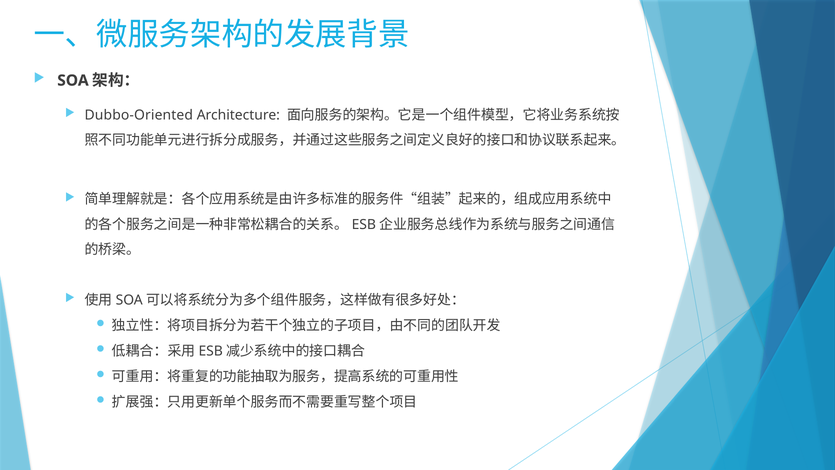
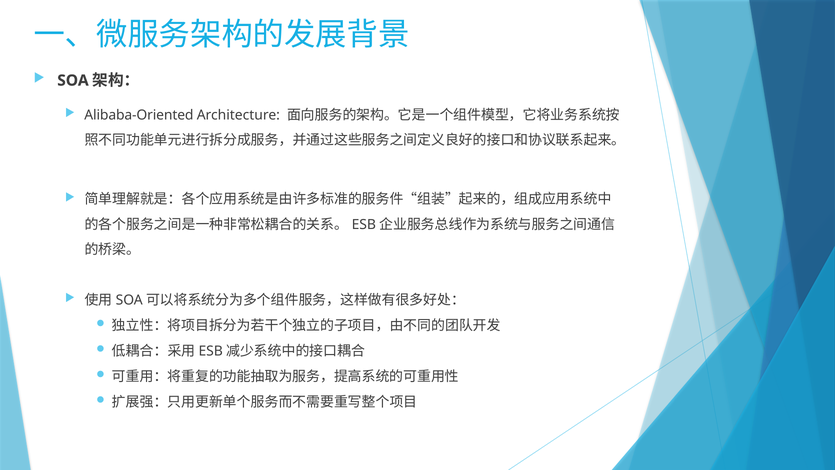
Dubbo-Oriented: Dubbo-Oriented -> Alibaba-Oriented (139, 115)
